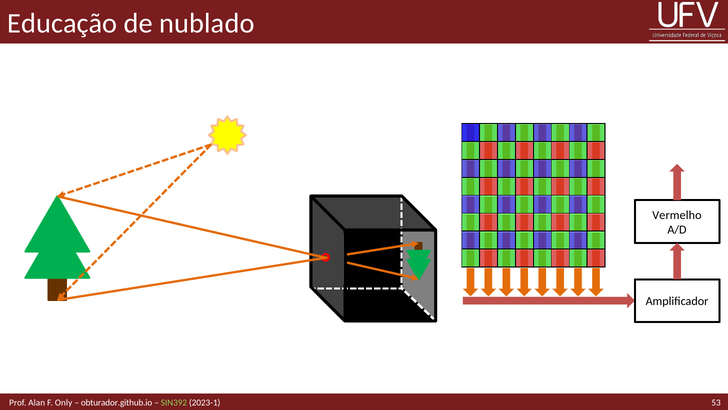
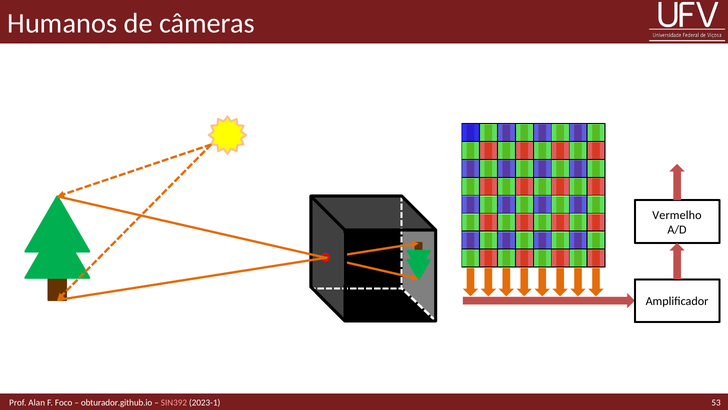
Educação: Educação -> Humanos (62, 23)
nublado: nublado -> câmeras (207, 23)
Only: Only -> Foco (64, 402)
SIN392 colour: light green -> pink (174, 402)
